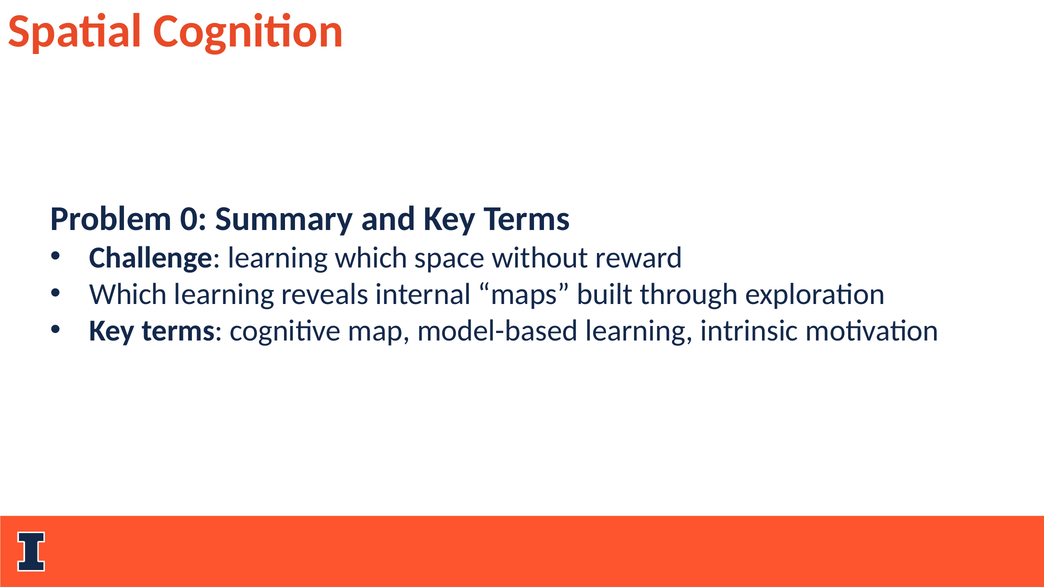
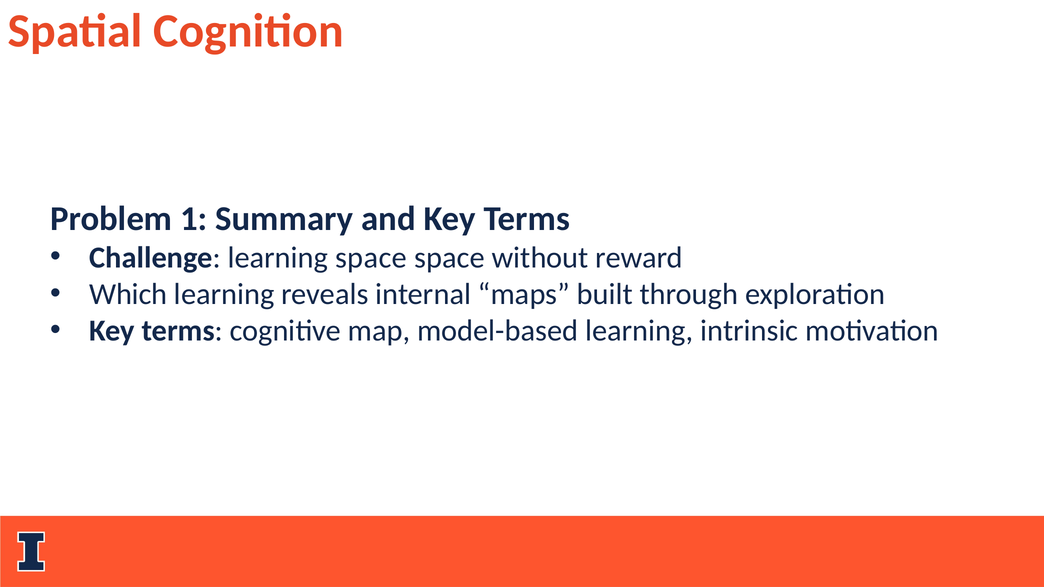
0: 0 -> 1 (194, 219)
learning which: which -> space (371, 258)
